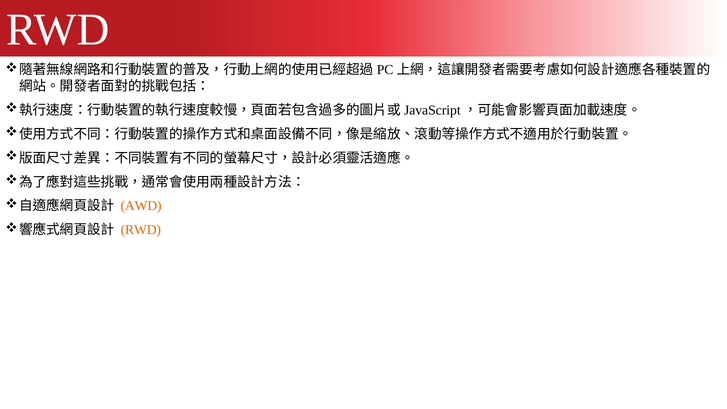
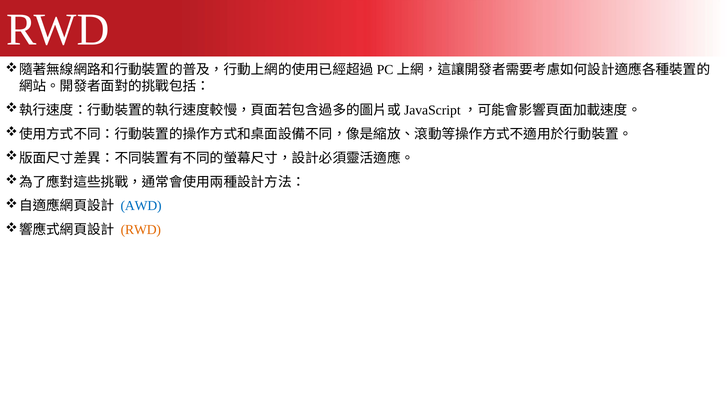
AWD colour: orange -> blue (141, 206)
